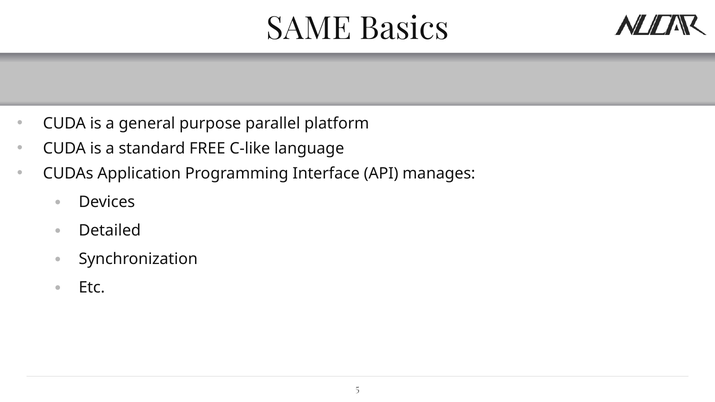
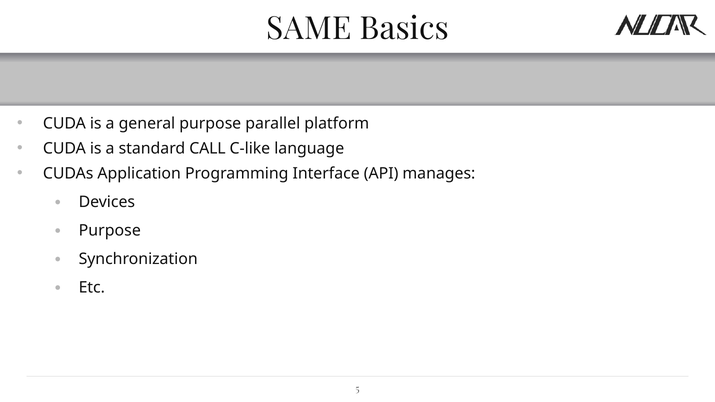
FREE: FREE -> CALL (207, 149)
Detailed: Detailed -> Purpose (110, 231)
